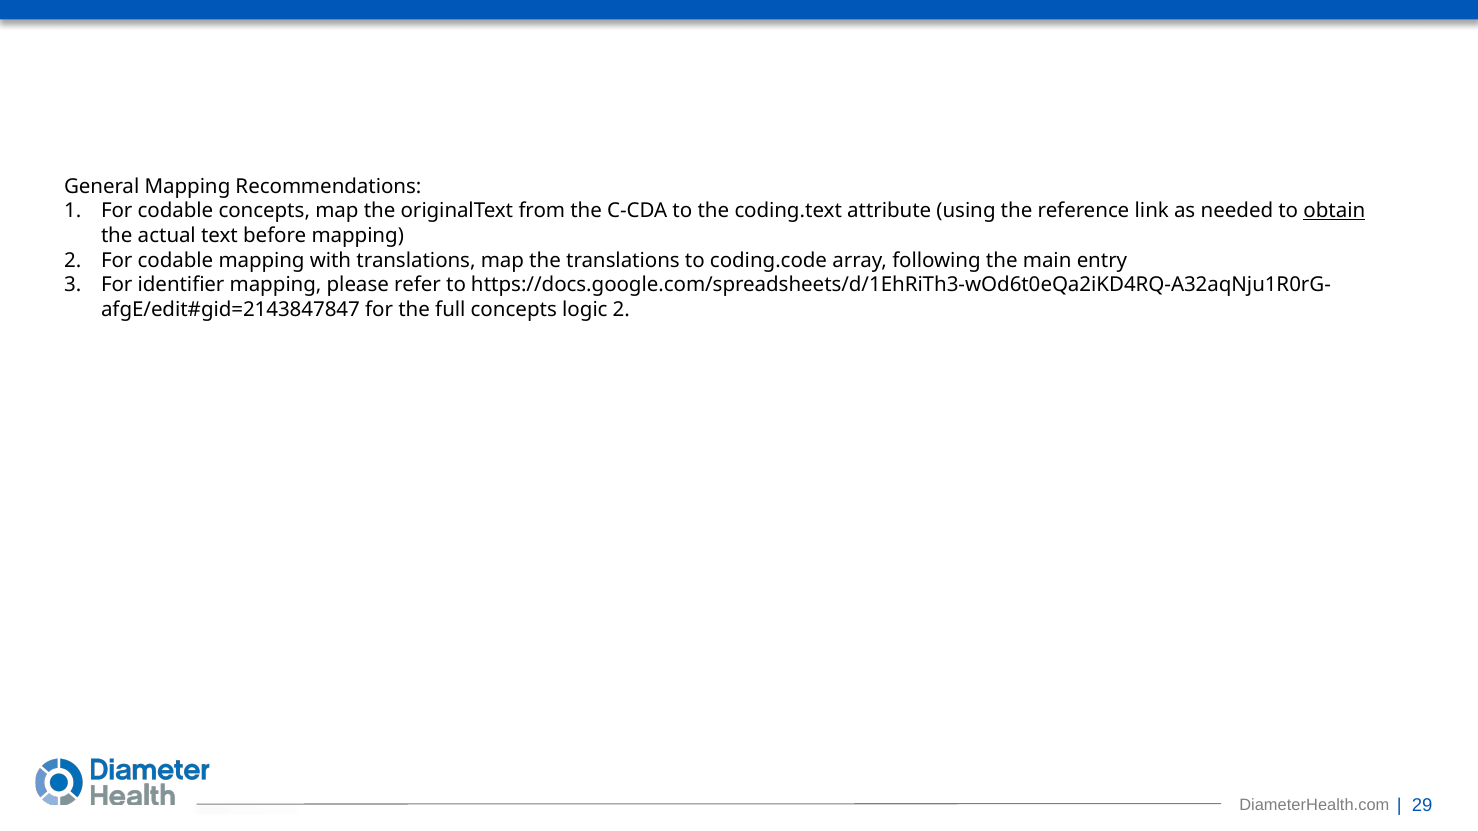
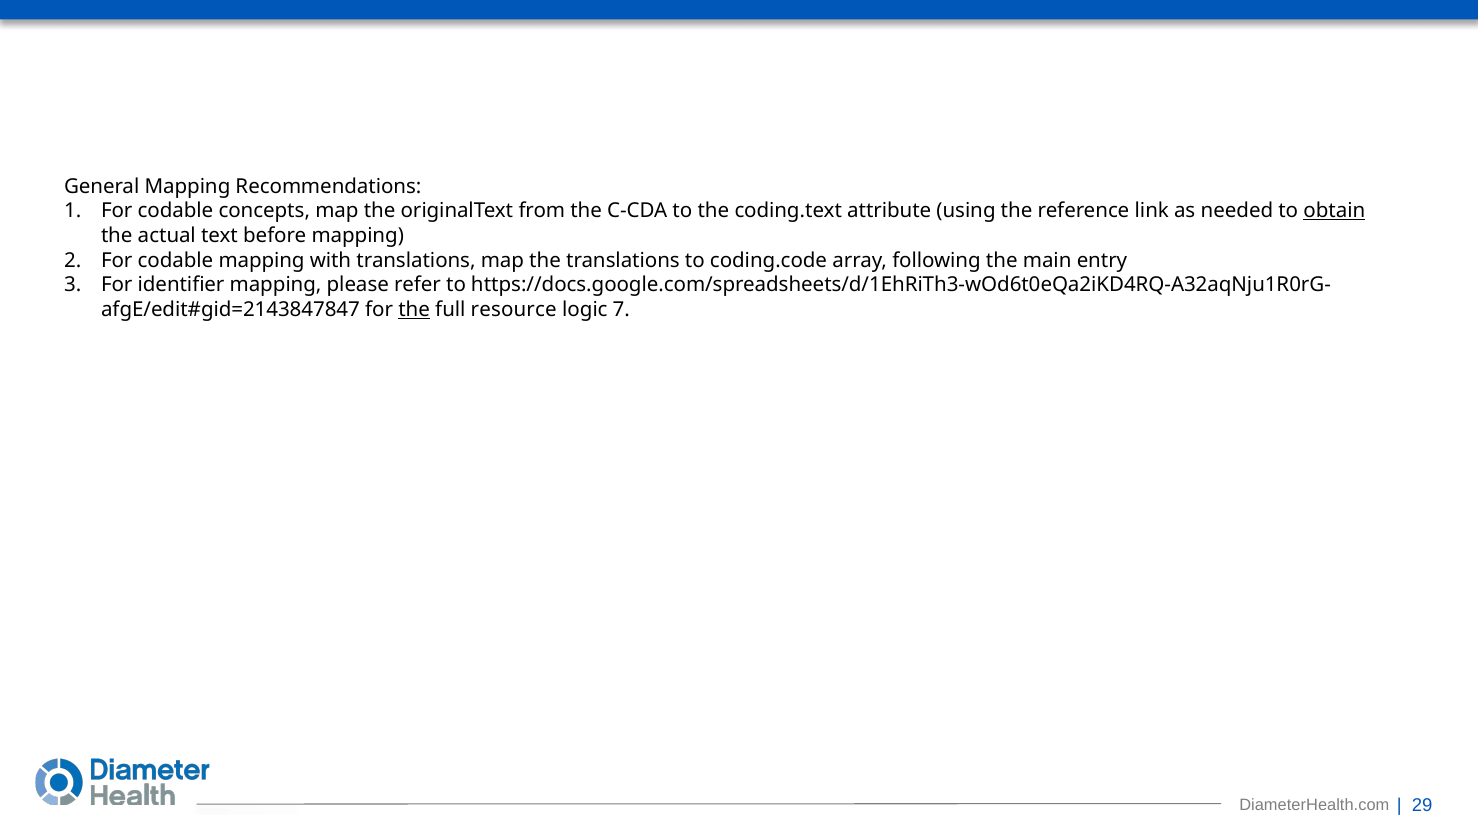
the underline: none -> present (414, 310)
full concepts: concepts -> resource (514, 310)
logic 2: 2 -> 7 (621, 310)
